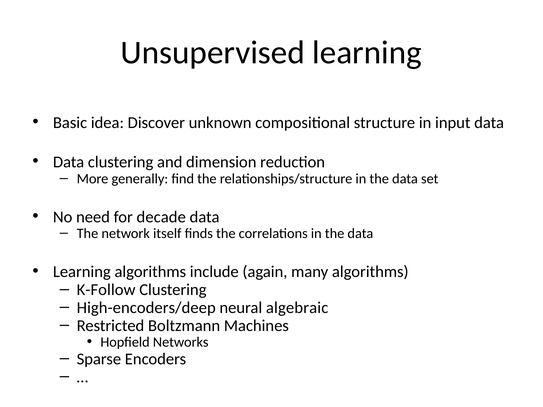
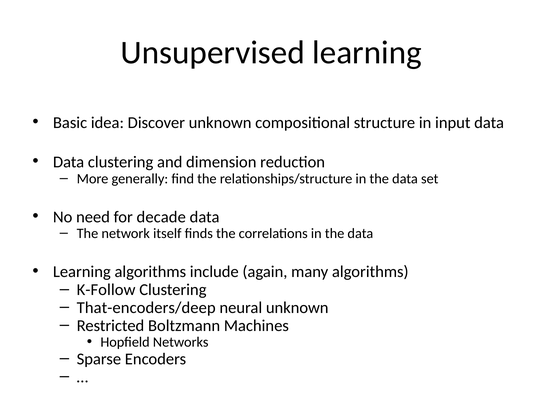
High-encoders/deep: High-encoders/deep -> That-encoders/deep (146, 308)
neural algebraic: algebraic -> unknown (297, 308)
